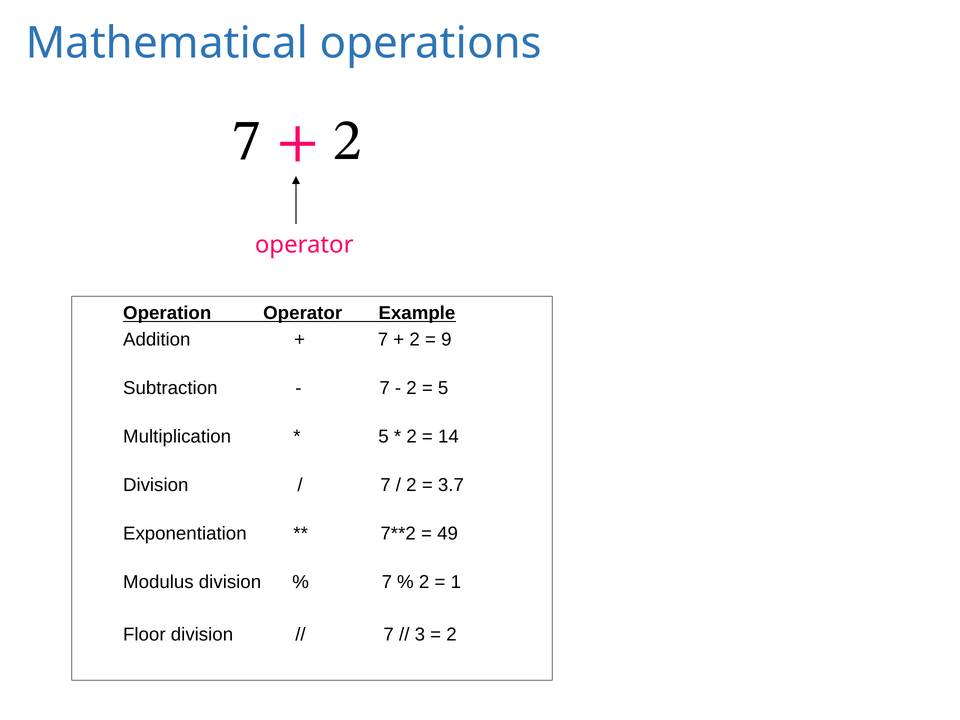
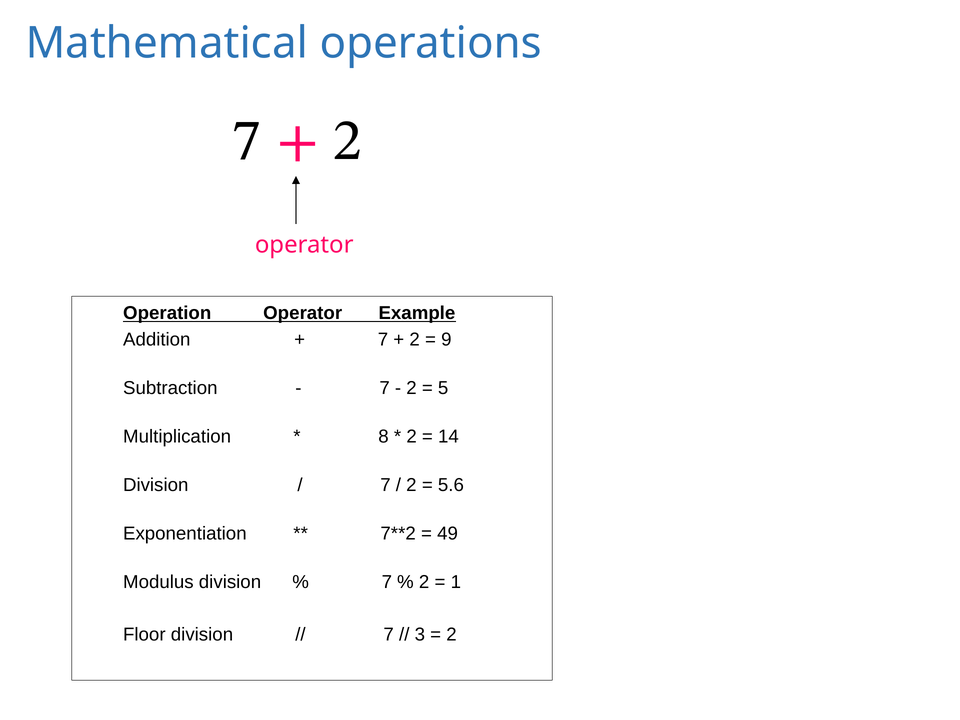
5: 5 -> 8 (384, 436)
3.7: 3.7 -> 5.6 (451, 485)
